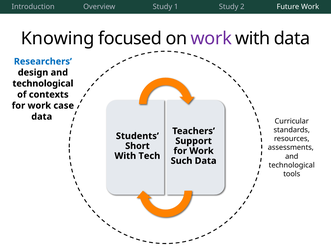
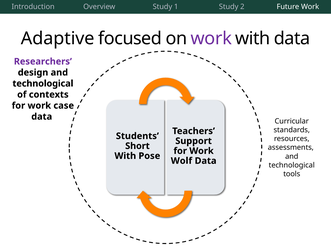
Knowing: Knowing -> Adaptive (58, 38)
Researchers colour: blue -> purple (43, 62)
Tech: Tech -> Pose (149, 156)
Such: Such -> Wolf (181, 161)
